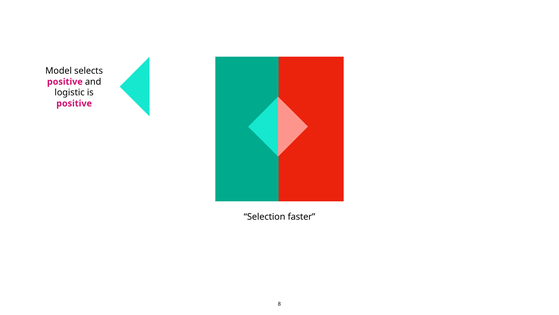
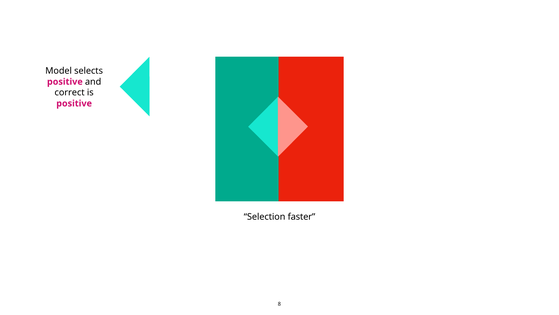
logistic: logistic -> correct (70, 92)
